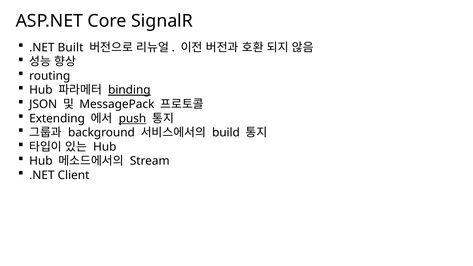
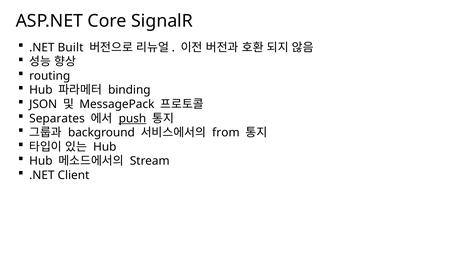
binding underline: present -> none (129, 90)
Extending: Extending -> Separates (57, 118)
build: build -> from (226, 133)
